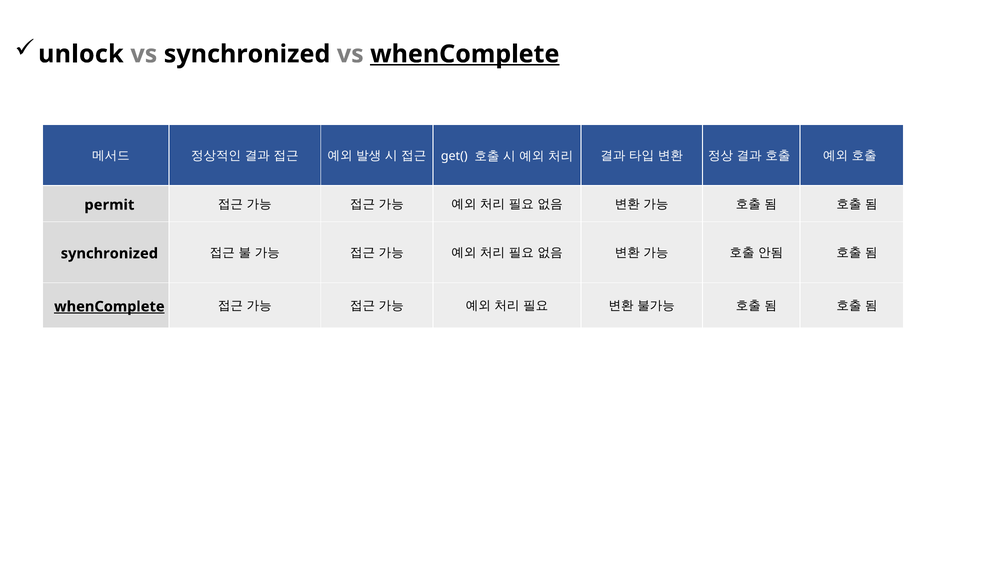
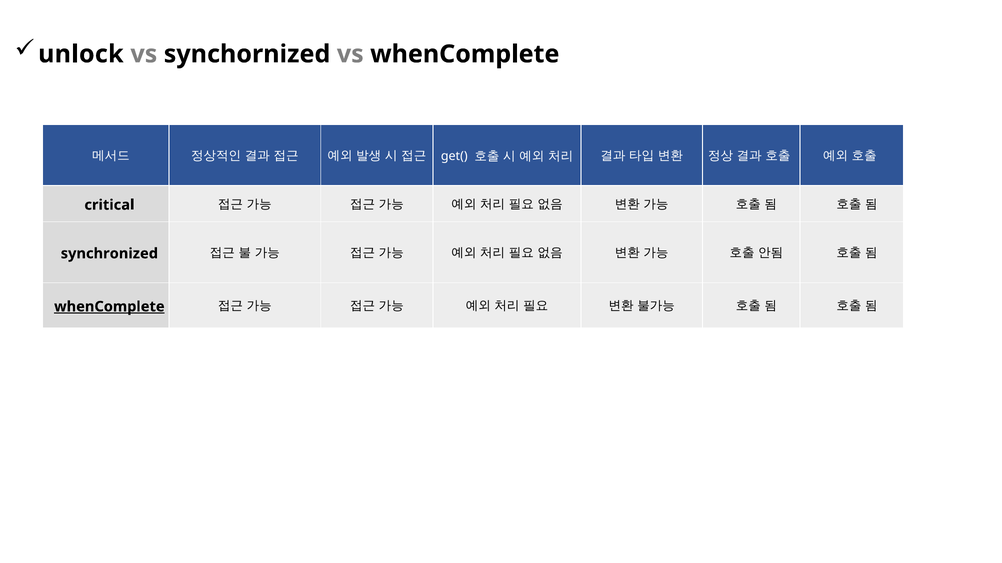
vs synchronized: synchronized -> synchornized (247, 54)
whenComplete underline: present -> none (465, 54)
permit: permit -> critical (109, 205)
